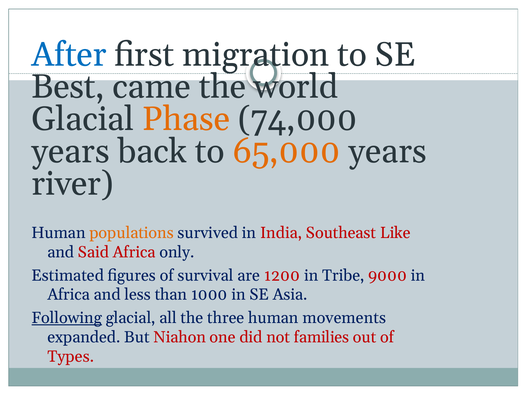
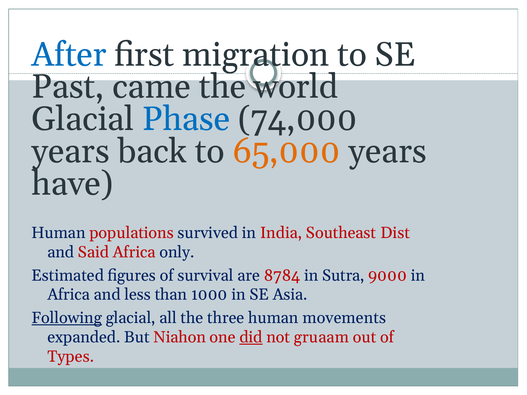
Best: Best -> Past (68, 87)
Phase colour: orange -> blue (186, 119)
river: river -> have (72, 184)
populations colour: orange -> red (132, 233)
Like: Like -> Dist (395, 233)
1200: 1200 -> 8784 (282, 276)
Tribe: Tribe -> Sutra (343, 276)
did underline: none -> present (251, 337)
families: families -> gruaam (321, 337)
